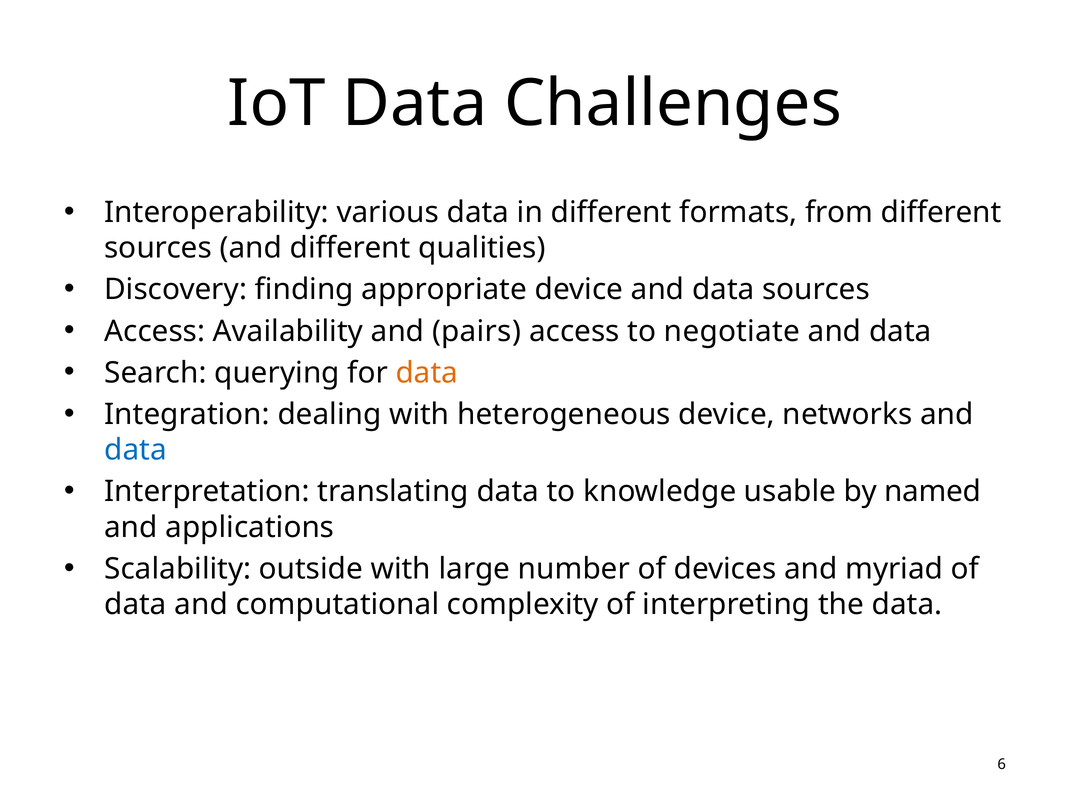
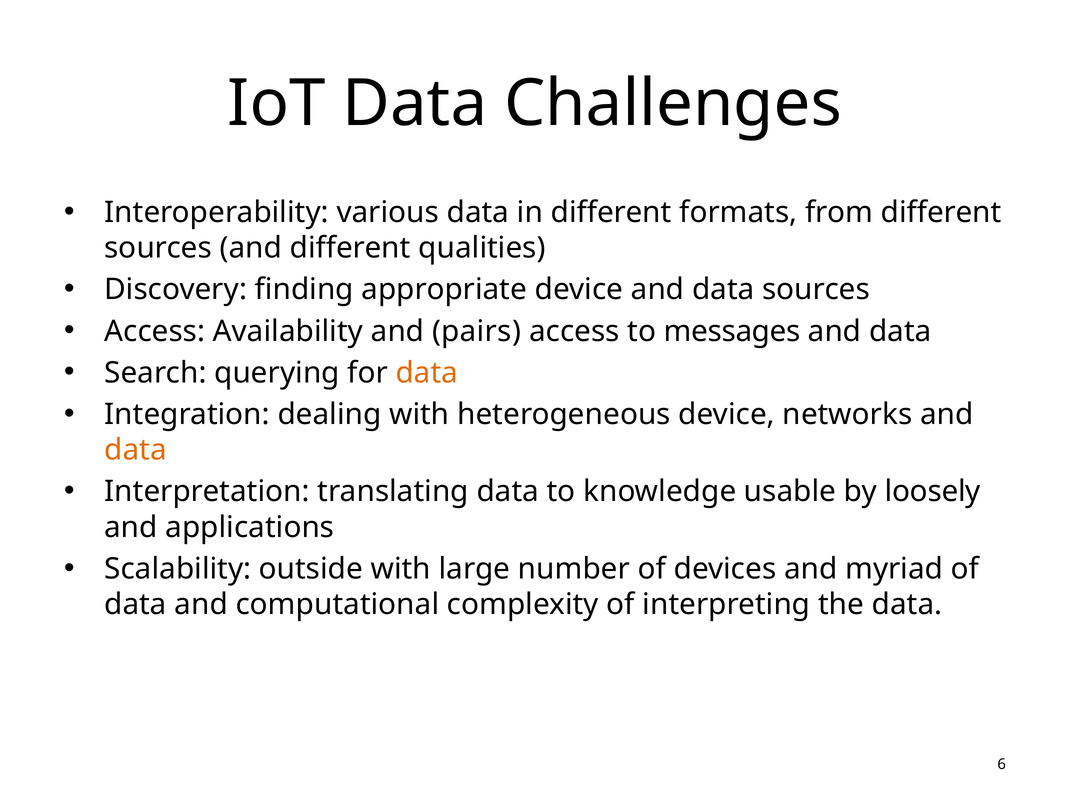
negotiate: negotiate -> messages (732, 331)
data colour: blue -> orange (136, 450)
named: named -> loosely (933, 492)
